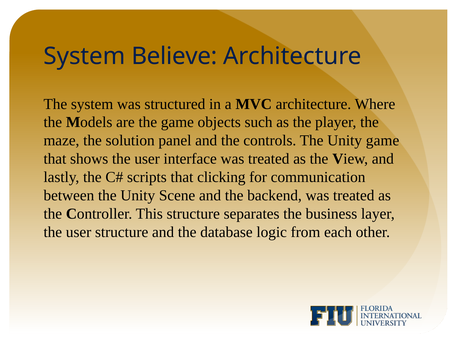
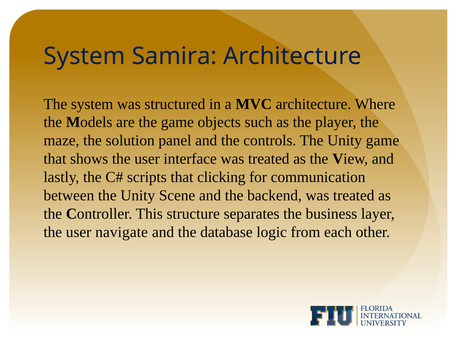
Believe: Believe -> Samira (174, 56)
user structure: structure -> navigate (122, 232)
